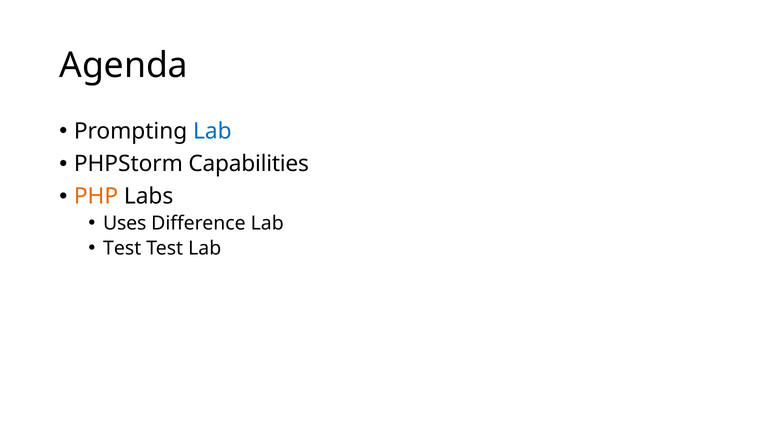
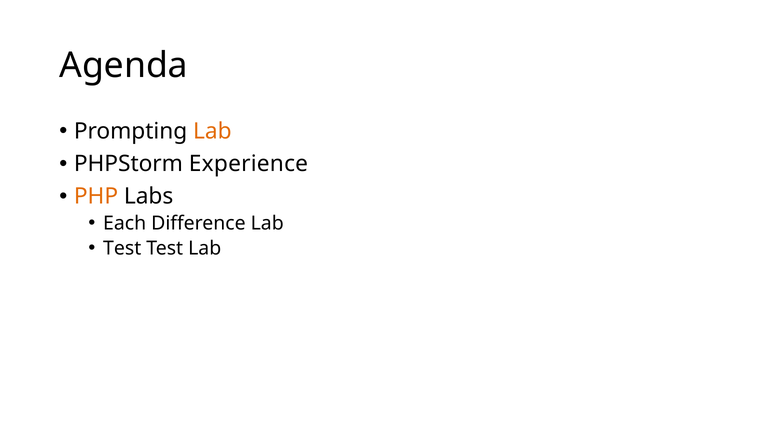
Lab colour: blue -> orange (212, 132)
Capabilities: Capabilities -> Experience (248, 164)
Uses: Uses -> Each (125, 224)
